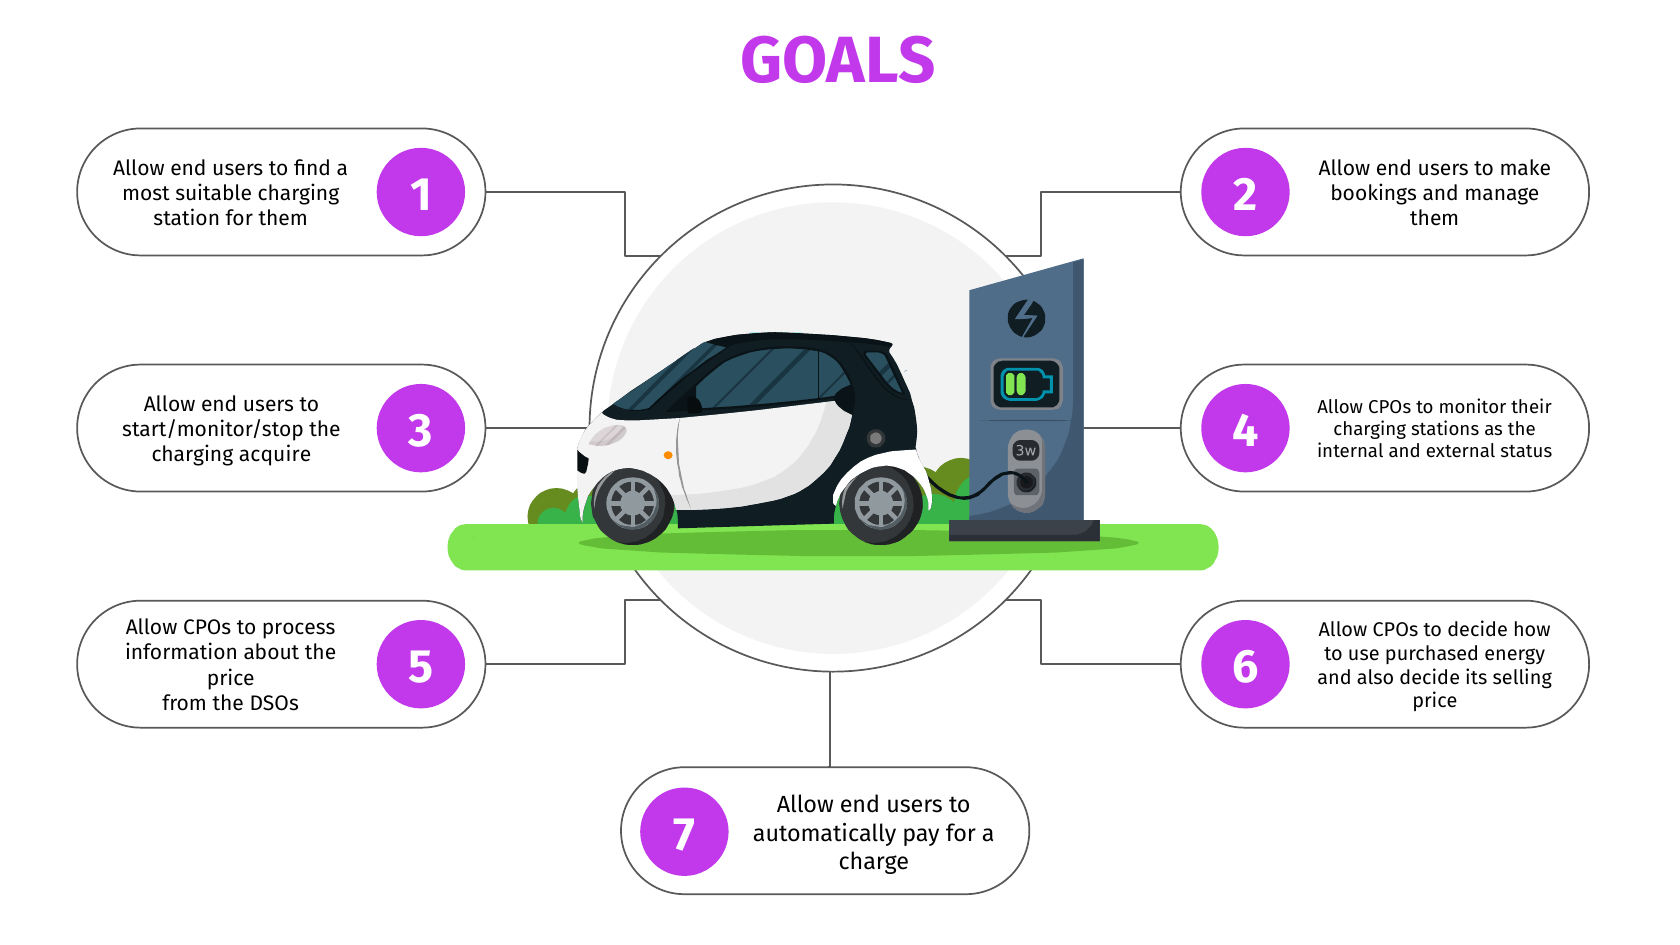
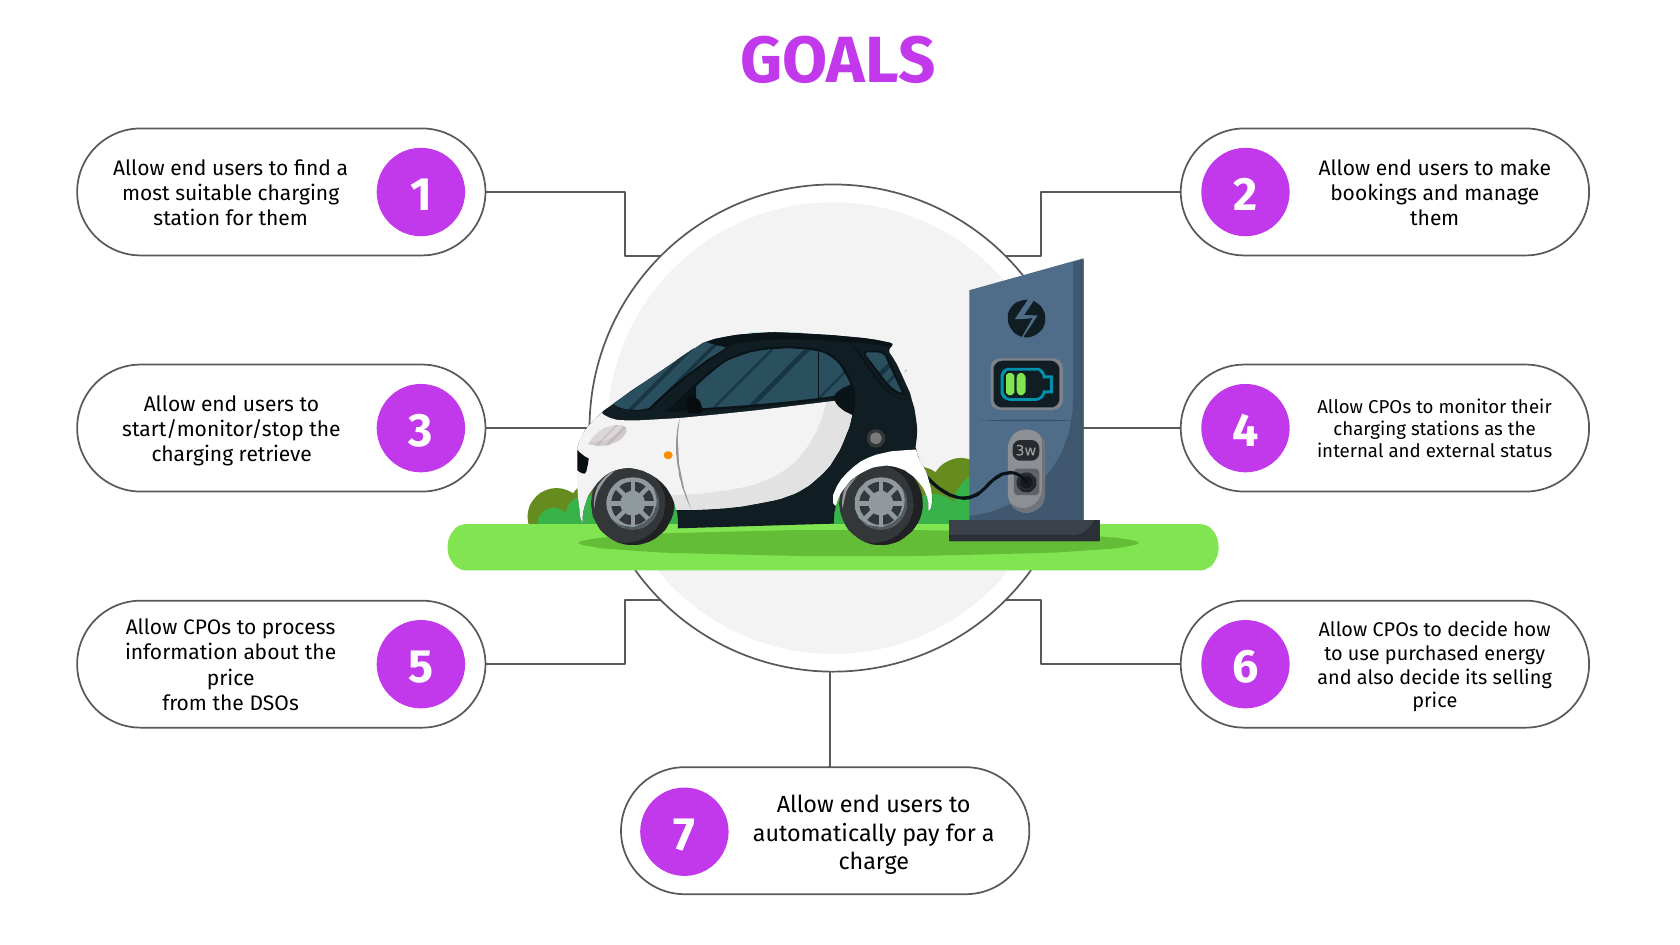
acquire: acquire -> retrieve (275, 455)
